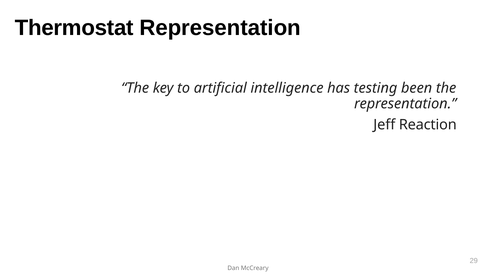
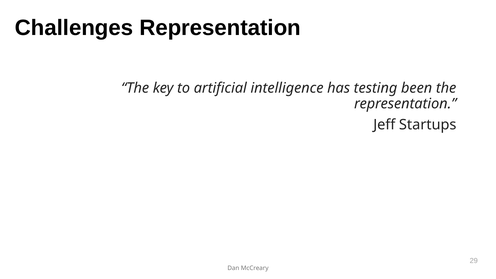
Thermostat: Thermostat -> Challenges (74, 28)
Reaction: Reaction -> Startups (428, 125)
